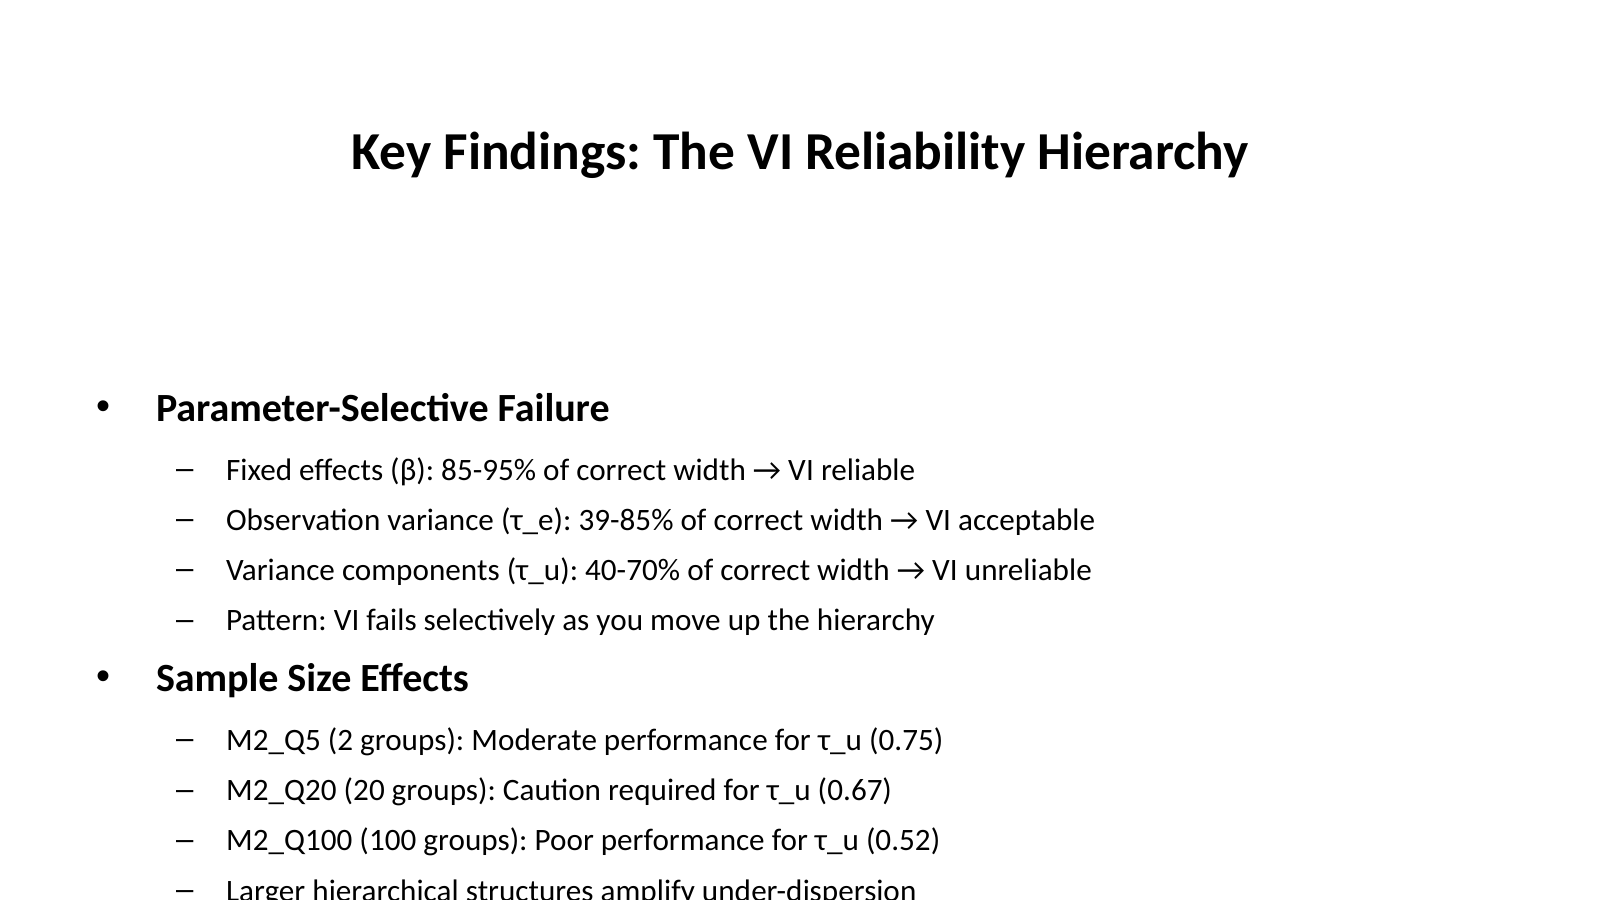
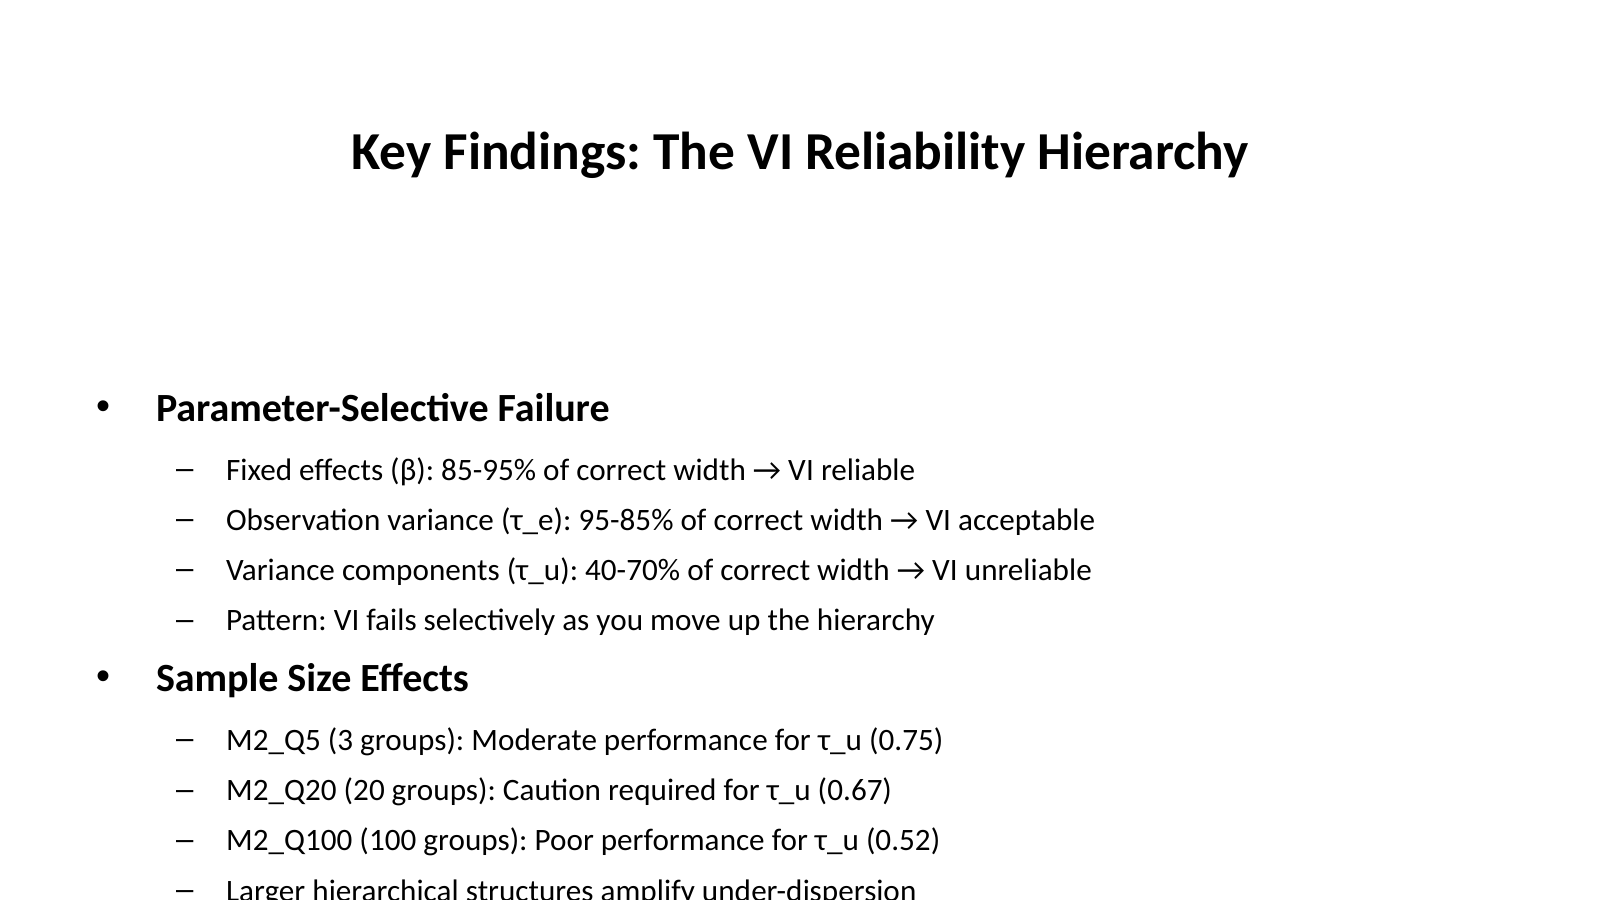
39-85%: 39-85% -> 95-85% (626, 520)
2: 2 -> 3 (341, 741)
